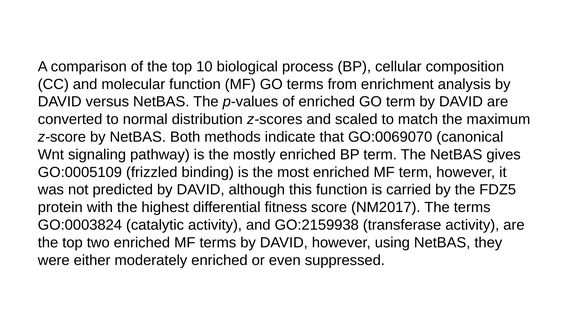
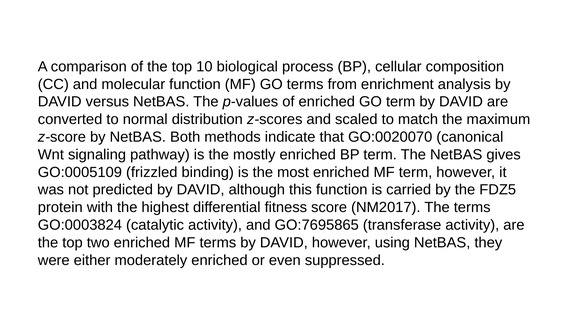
GO:0069070: GO:0069070 -> GO:0020070 (390, 137)
GO:2159938: GO:2159938 -> GO:7695865 (317, 225)
